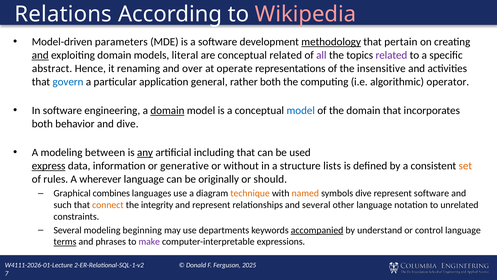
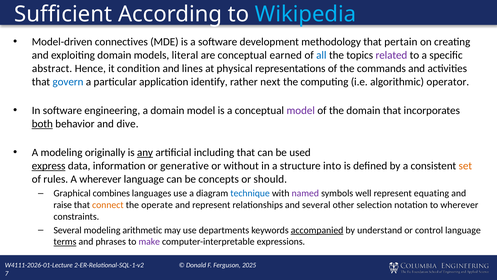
Relations: Relations -> Sufficient (63, 14)
Wikipedia colour: pink -> light blue (306, 14)
parameters: parameters -> connectives (121, 42)
methodology underline: present -> none (331, 42)
and underline: present -> none (40, 55)
conceptual related: related -> earned (286, 55)
all colour: purple -> blue (321, 55)
renaming: renaming -> condition (139, 68)
over: over -> lines (192, 68)
operate: operate -> physical (235, 68)
insensitive: insensitive -> commands (381, 68)
general: general -> identify (209, 82)
rather both: both -> next (270, 82)
domain underline: present -> none (167, 110)
model colour: blue -> purple (301, 110)
both underline: none -> present (42, 124)
between: between -> originally (105, 152)
lists: lists -> into (332, 166)
originally: originally -> concepts (219, 179)
technique colour: orange -> blue (250, 193)
named colour: orange -> purple (305, 193)
symbols dive: dive -> well (363, 193)
represent software: software -> equating (431, 193)
such: such -> raise (63, 205)
integrity: integrity -> operate (157, 205)
other language: language -> selection (374, 205)
to unrelated: unrelated -> wherever (459, 205)
beginning: beginning -> arithmetic (142, 230)
